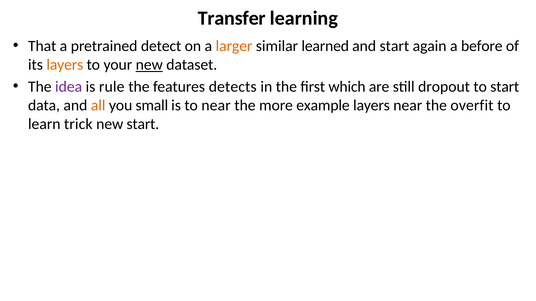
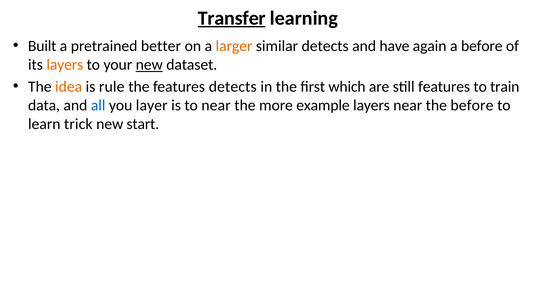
Transfer underline: none -> present (232, 18)
That: That -> Built (42, 46)
detect: detect -> better (161, 46)
similar learned: learned -> detects (325, 46)
and start: start -> have (394, 46)
idea colour: purple -> orange (69, 87)
still dropout: dropout -> features (444, 87)
to start: start -> train (505, 87)
all colour: orange -> blue (98, 105)
small: small -> layer (152, 105)
the overfit: overfit -> before (472, 105)
